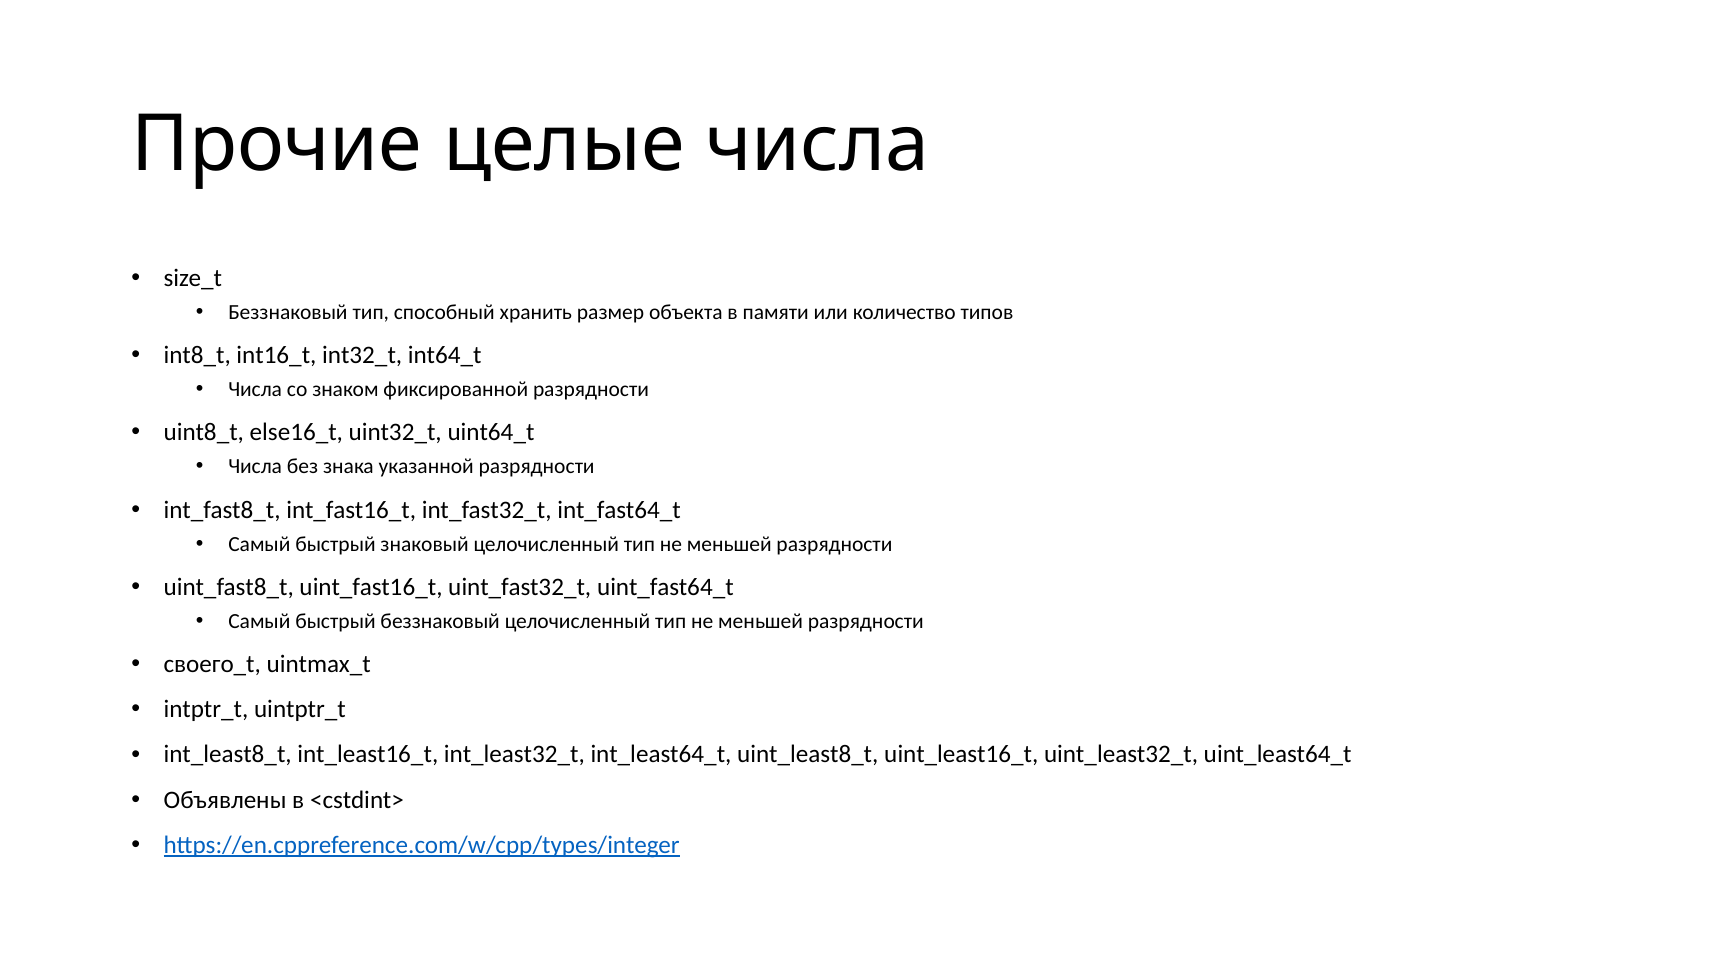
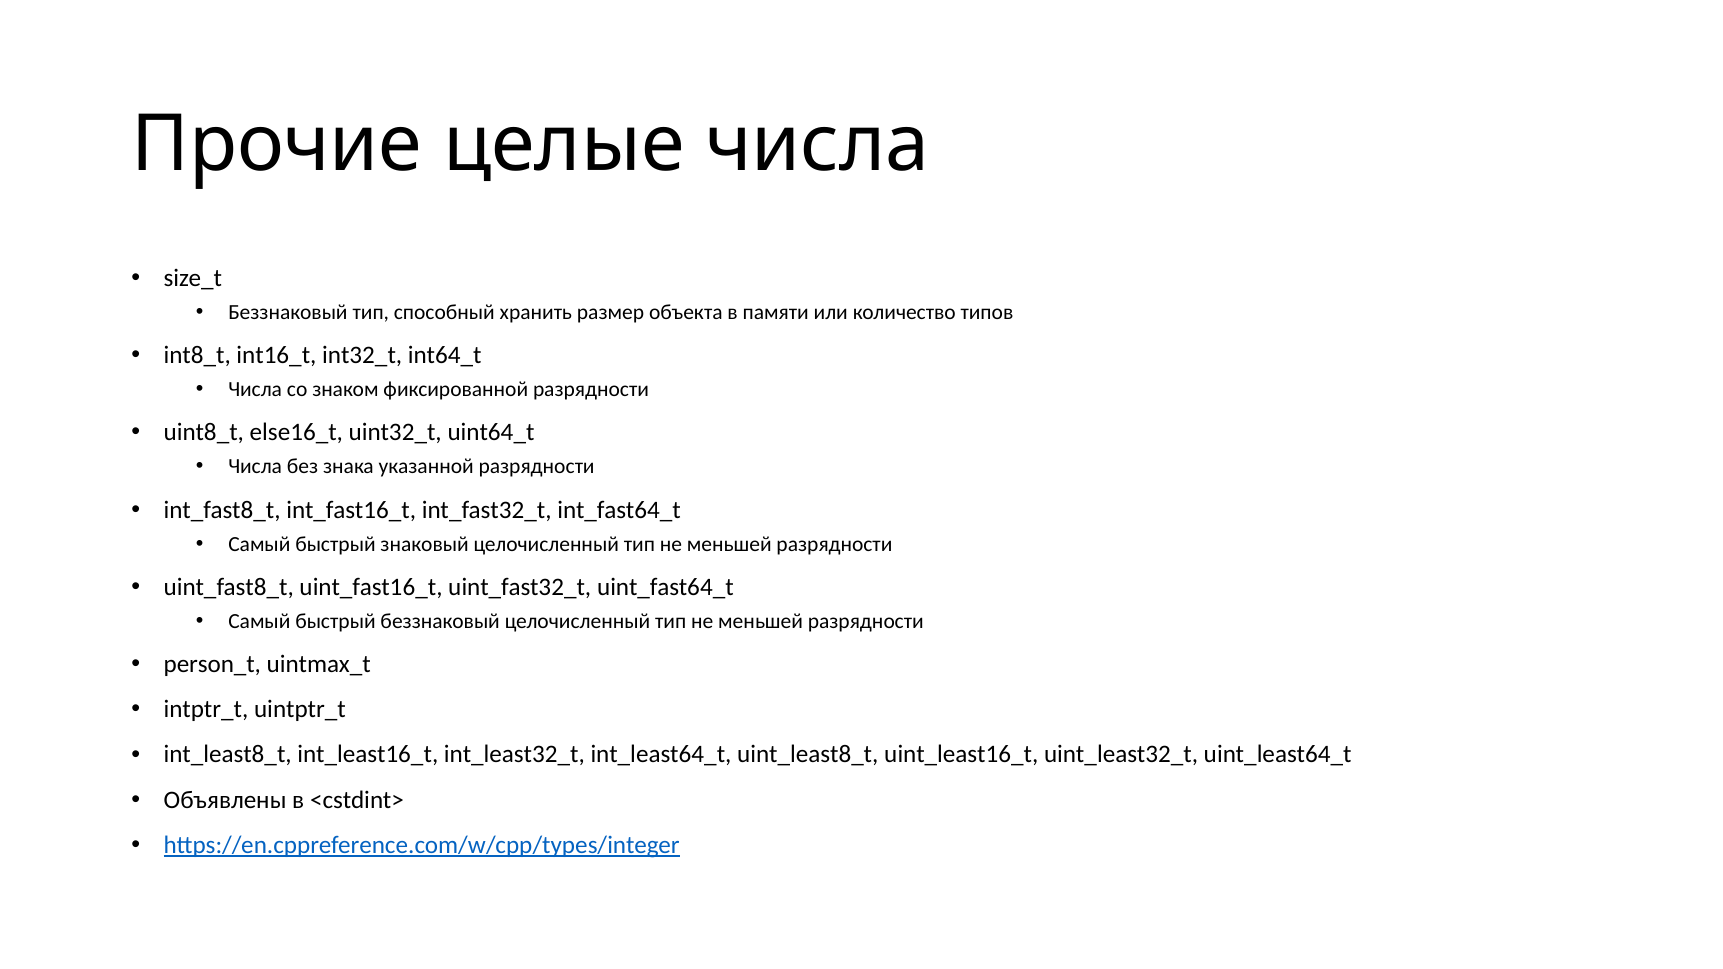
своего_t: своего_t -> person_t (212, 665)
